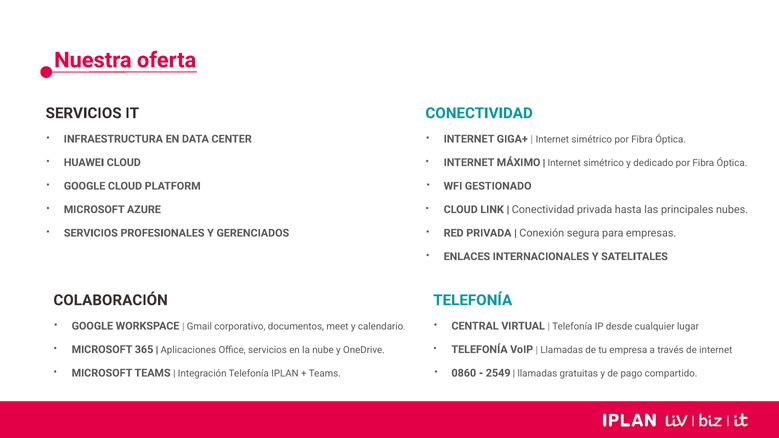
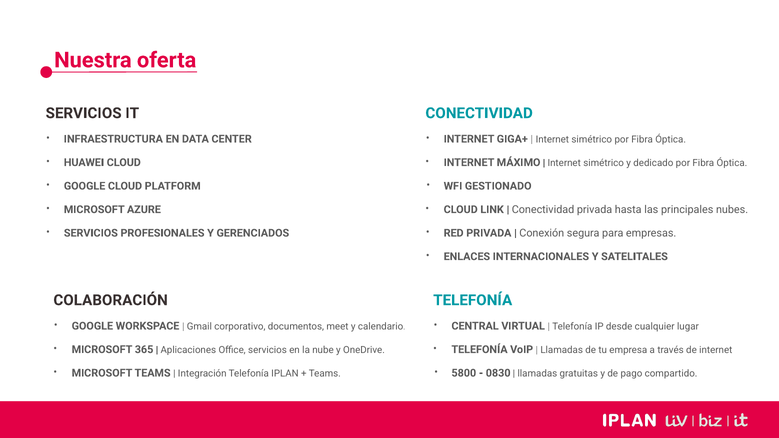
0860: 0860 -> 5800 (464, 373)
2549: 2549 -> 0830 (498, 373)
